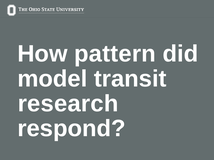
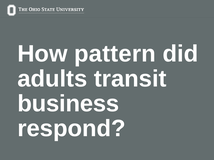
model: model -> adults (52, 79)
research: research -> business (68, 104)
